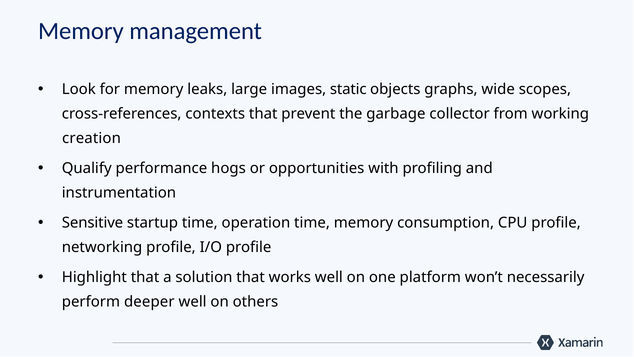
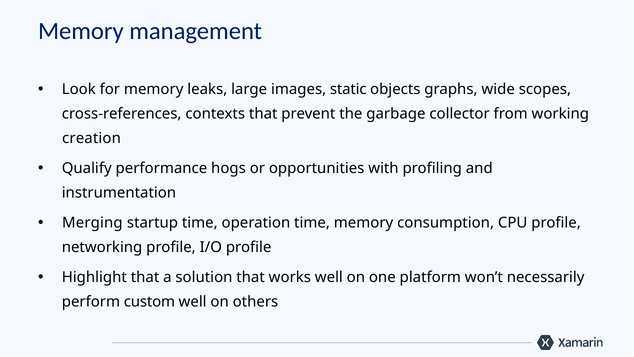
Sensitive: Sensitive -> Merging (92, 223)
deeper: deeper -> custom (149, 302)
